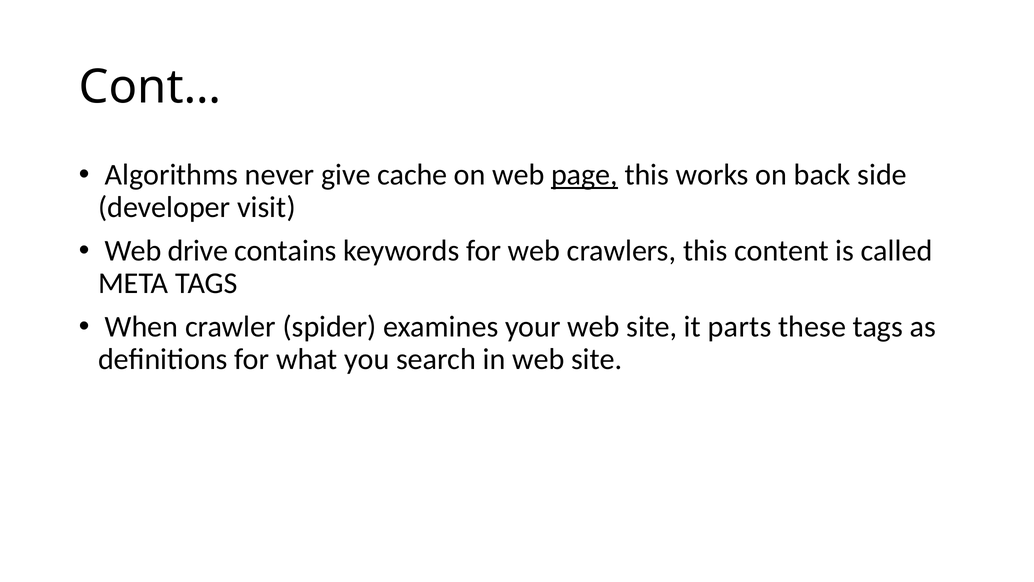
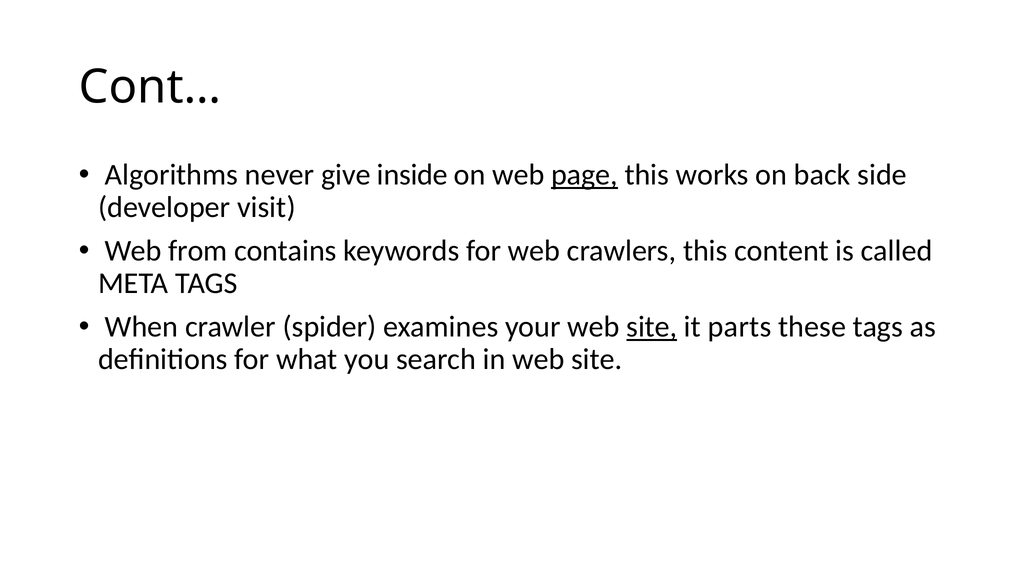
cache: cache -> inside (412, 175)
drive: drive -> from (198, 251)
site underline: none -> present (652, 327)
